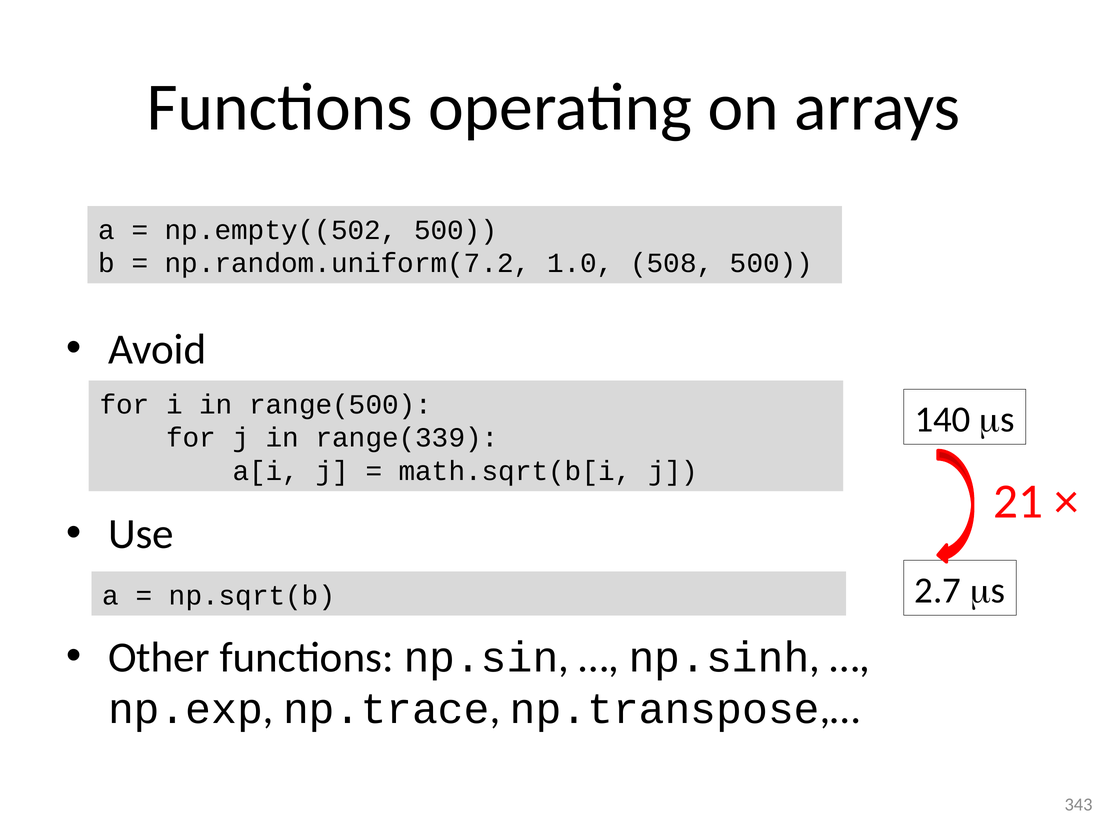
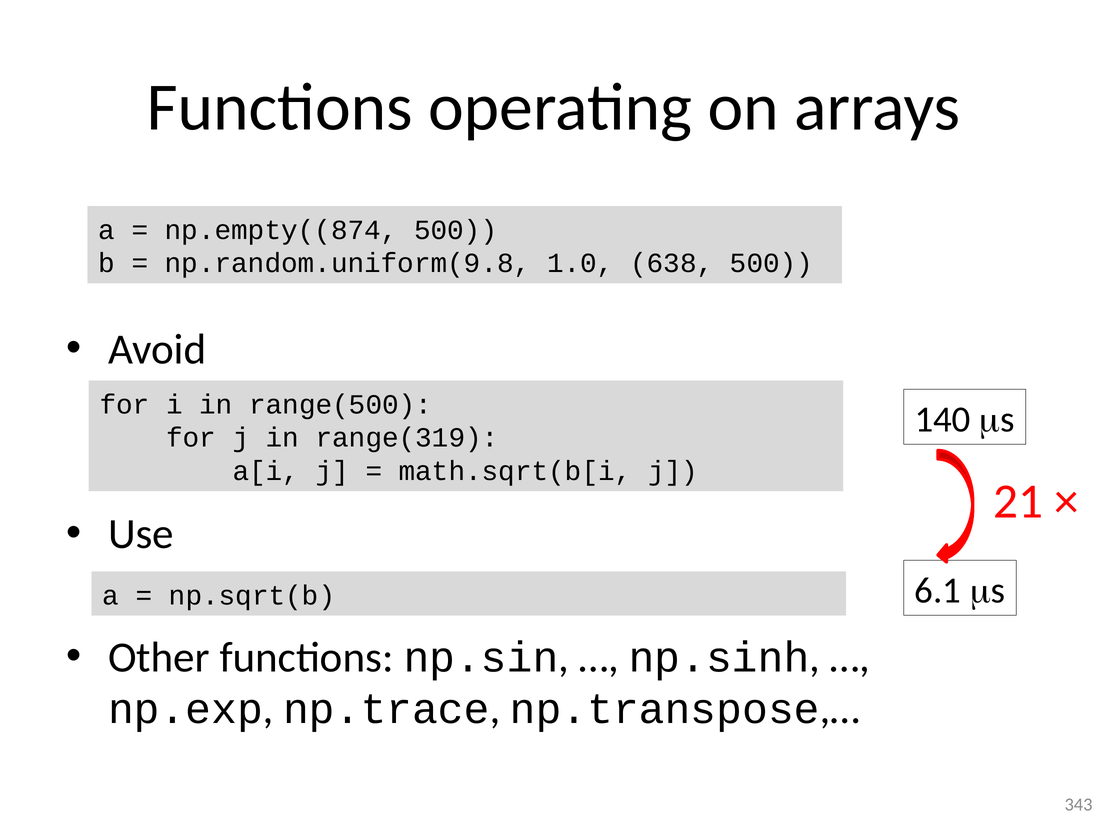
np.empty((502: np.empty((502 -> np.empty((874 (281, 230)
np.random.uniform(7.2: np.random.uniform(7.2 -> np.random.uniform(9.8 (348, 263)
508: 508 -> 638 (672, 263)
range(339: range(339 -> range(319 (407, 438)
2.7: 2.7 -> 6.1 (938, 590)
